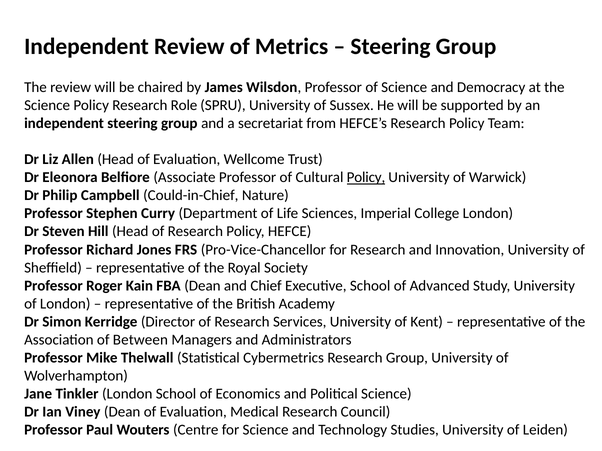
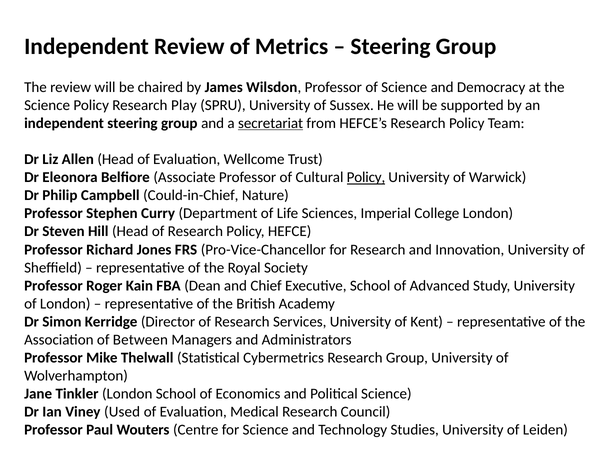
Role: Role -> Play (184, 105)
secretariat underline: none -> present (271, 123)
Viney Dean: Dean -> Used (122, 412)
